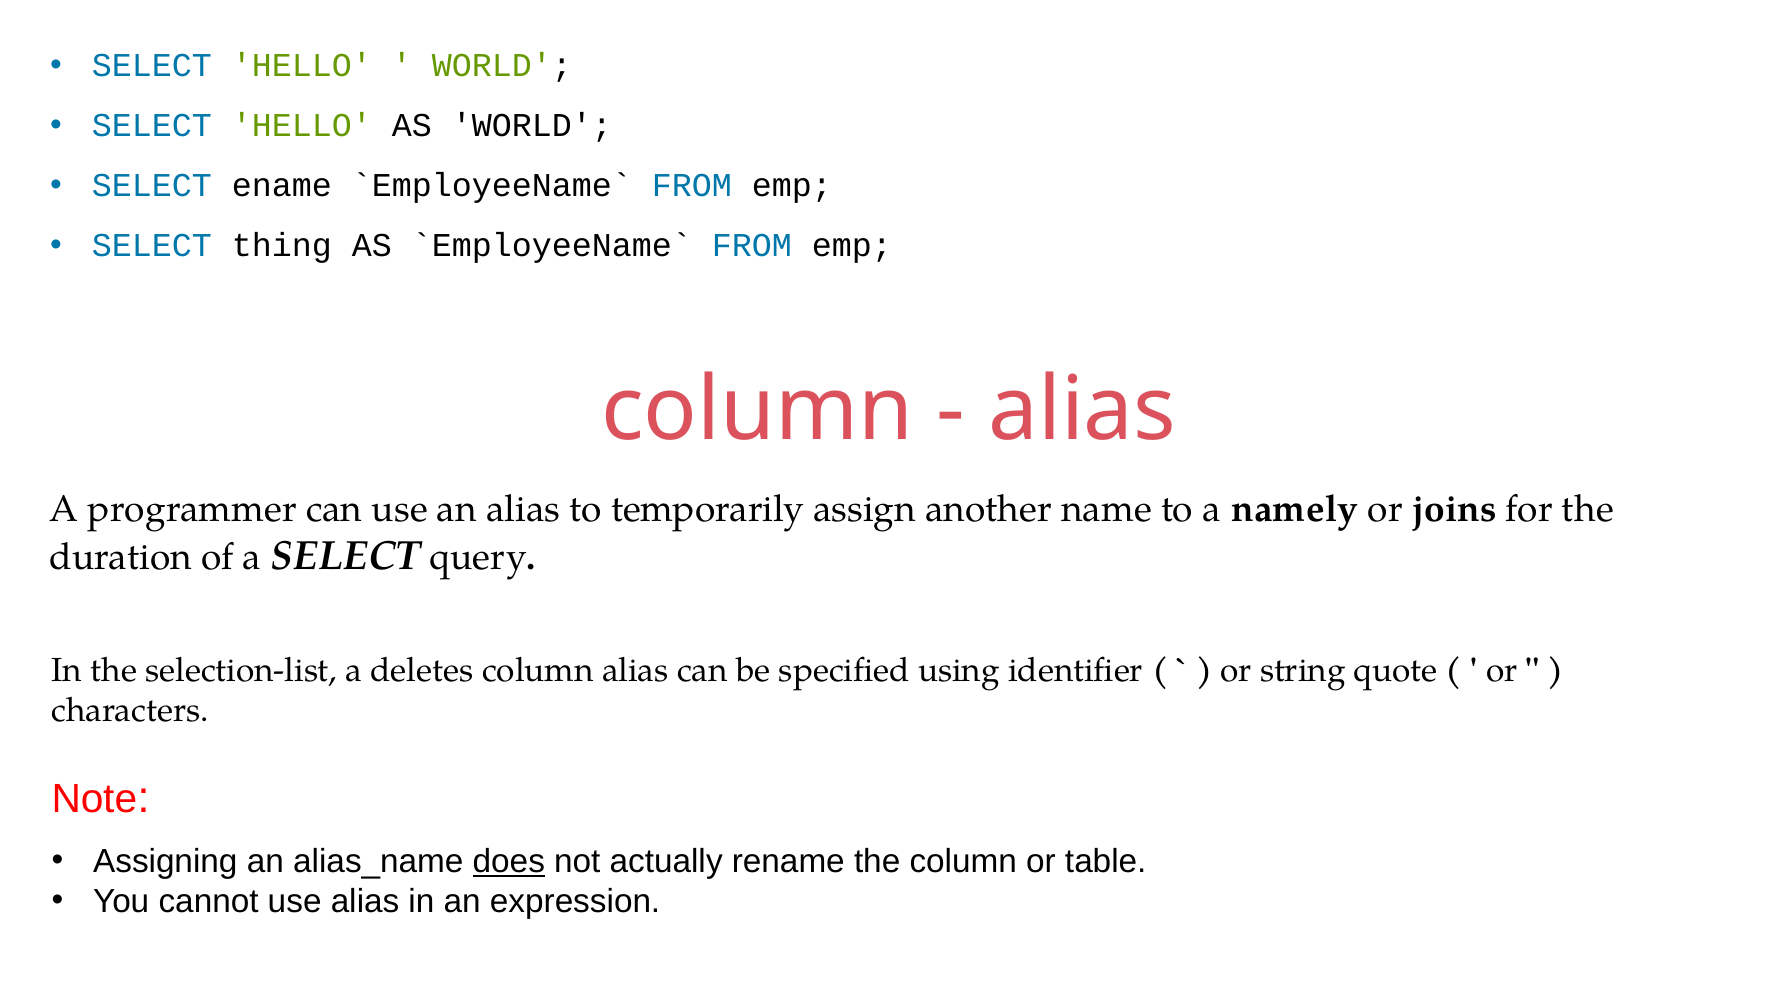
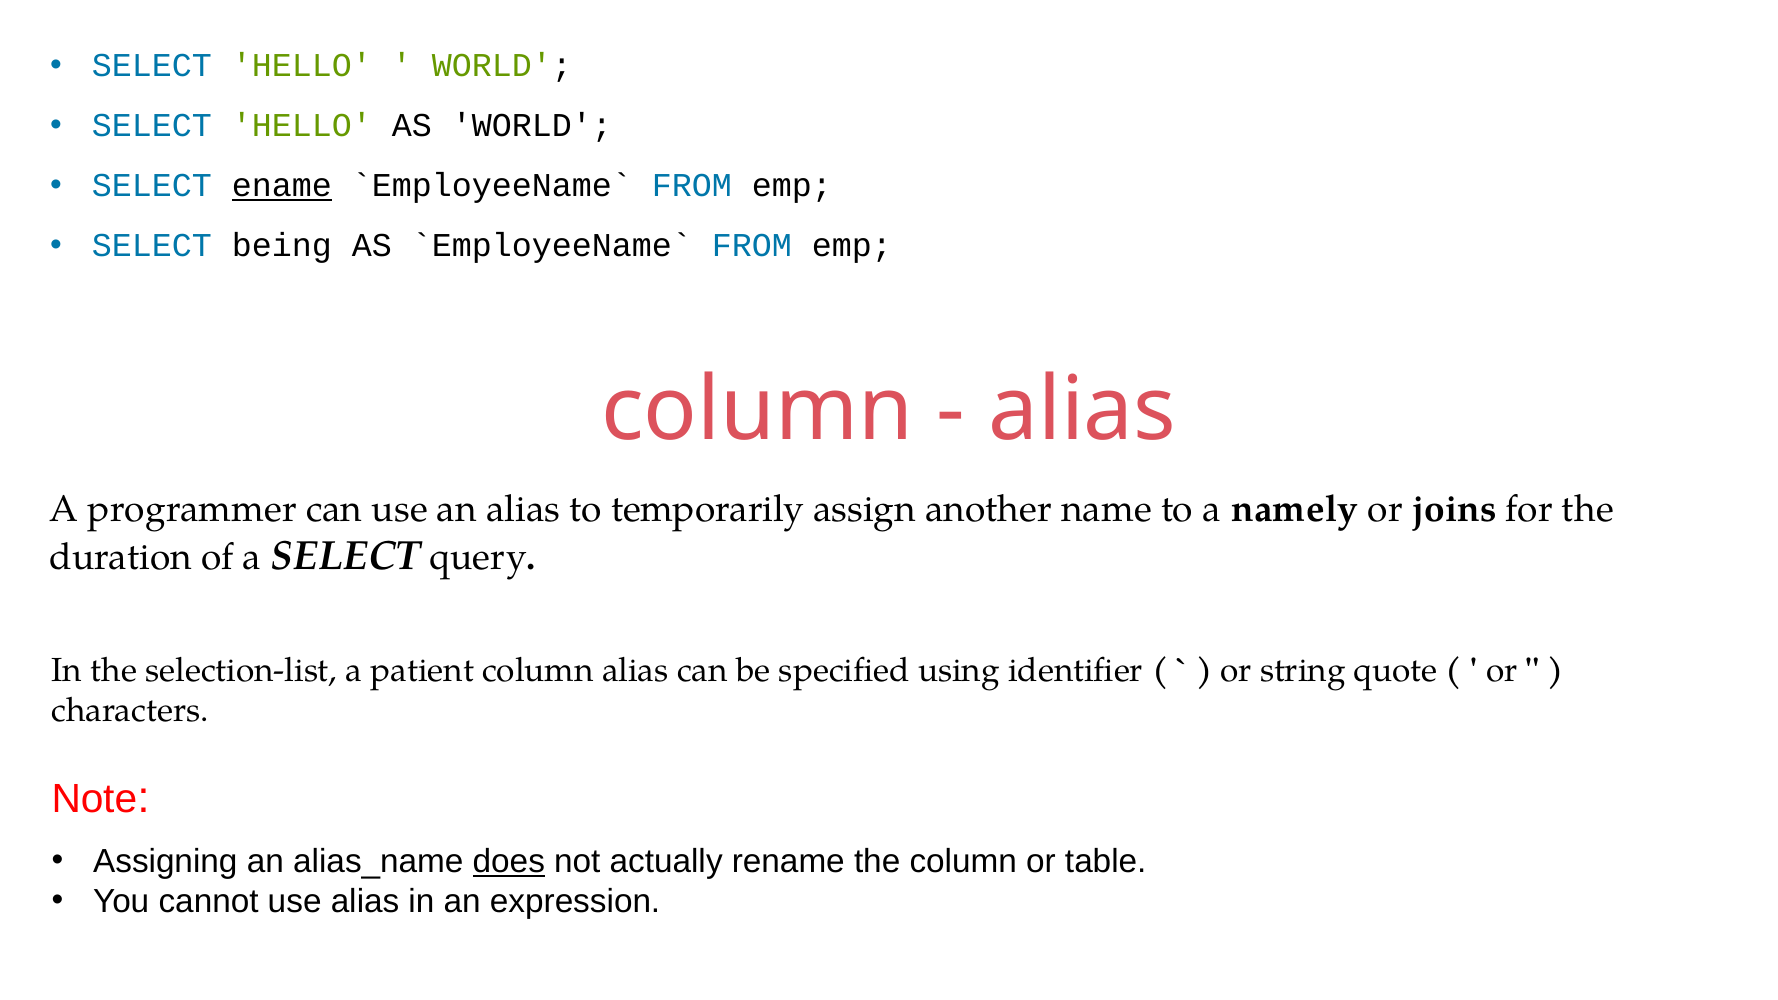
ename underline: none -> present (282, 186)
thing: thing -> being (282, 246)
deletes: deletes -> patient (422, 671)
